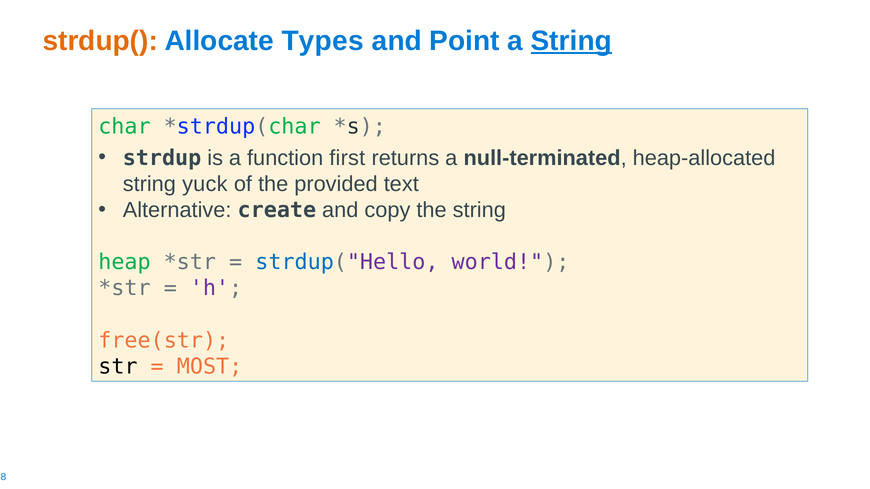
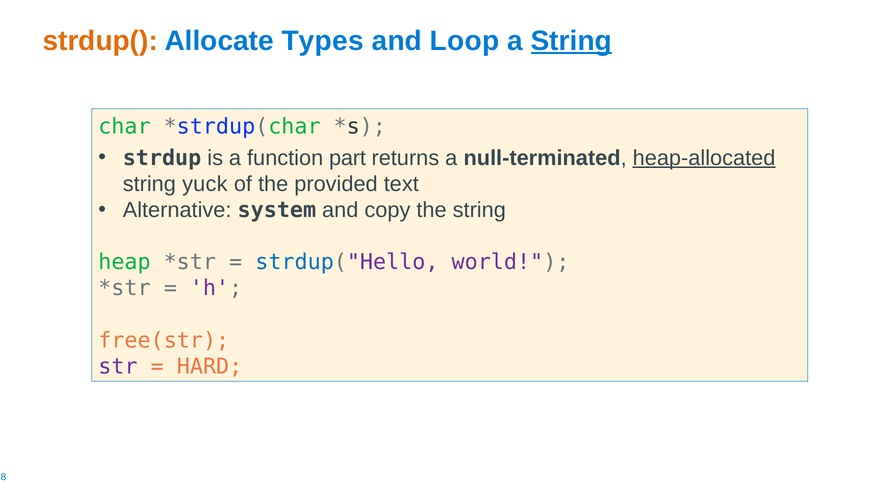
Point: Point -> Loop (464, 41)
first: first -> part (348, 158)
heap-allocated underline: none -> present (704, 158)
create: create -> system (277, 210)
str colour: black -> purple (118, 367)
MOST: MOST -> HARD (210, 367)
